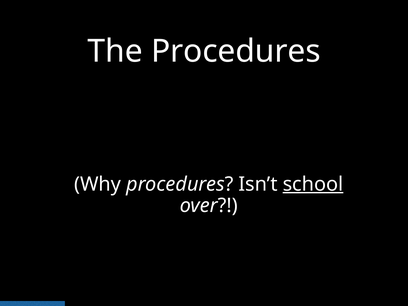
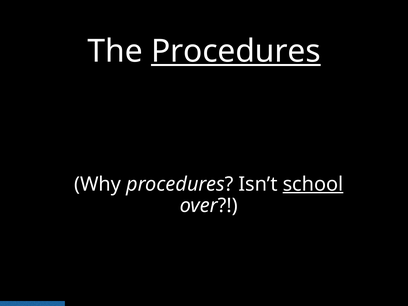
Procedures underline: none -> present (236, 51)
